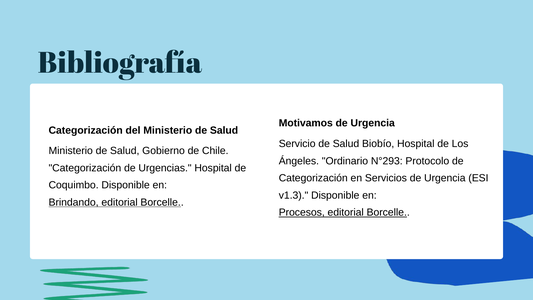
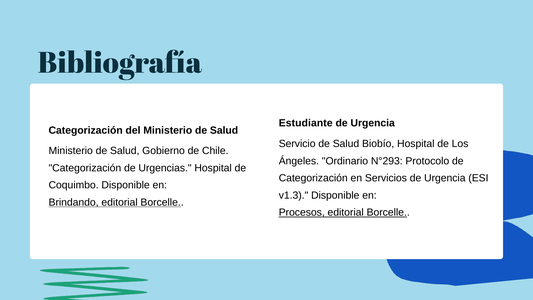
Motivamos: Motivamos -> Estudiante (306, 123)
